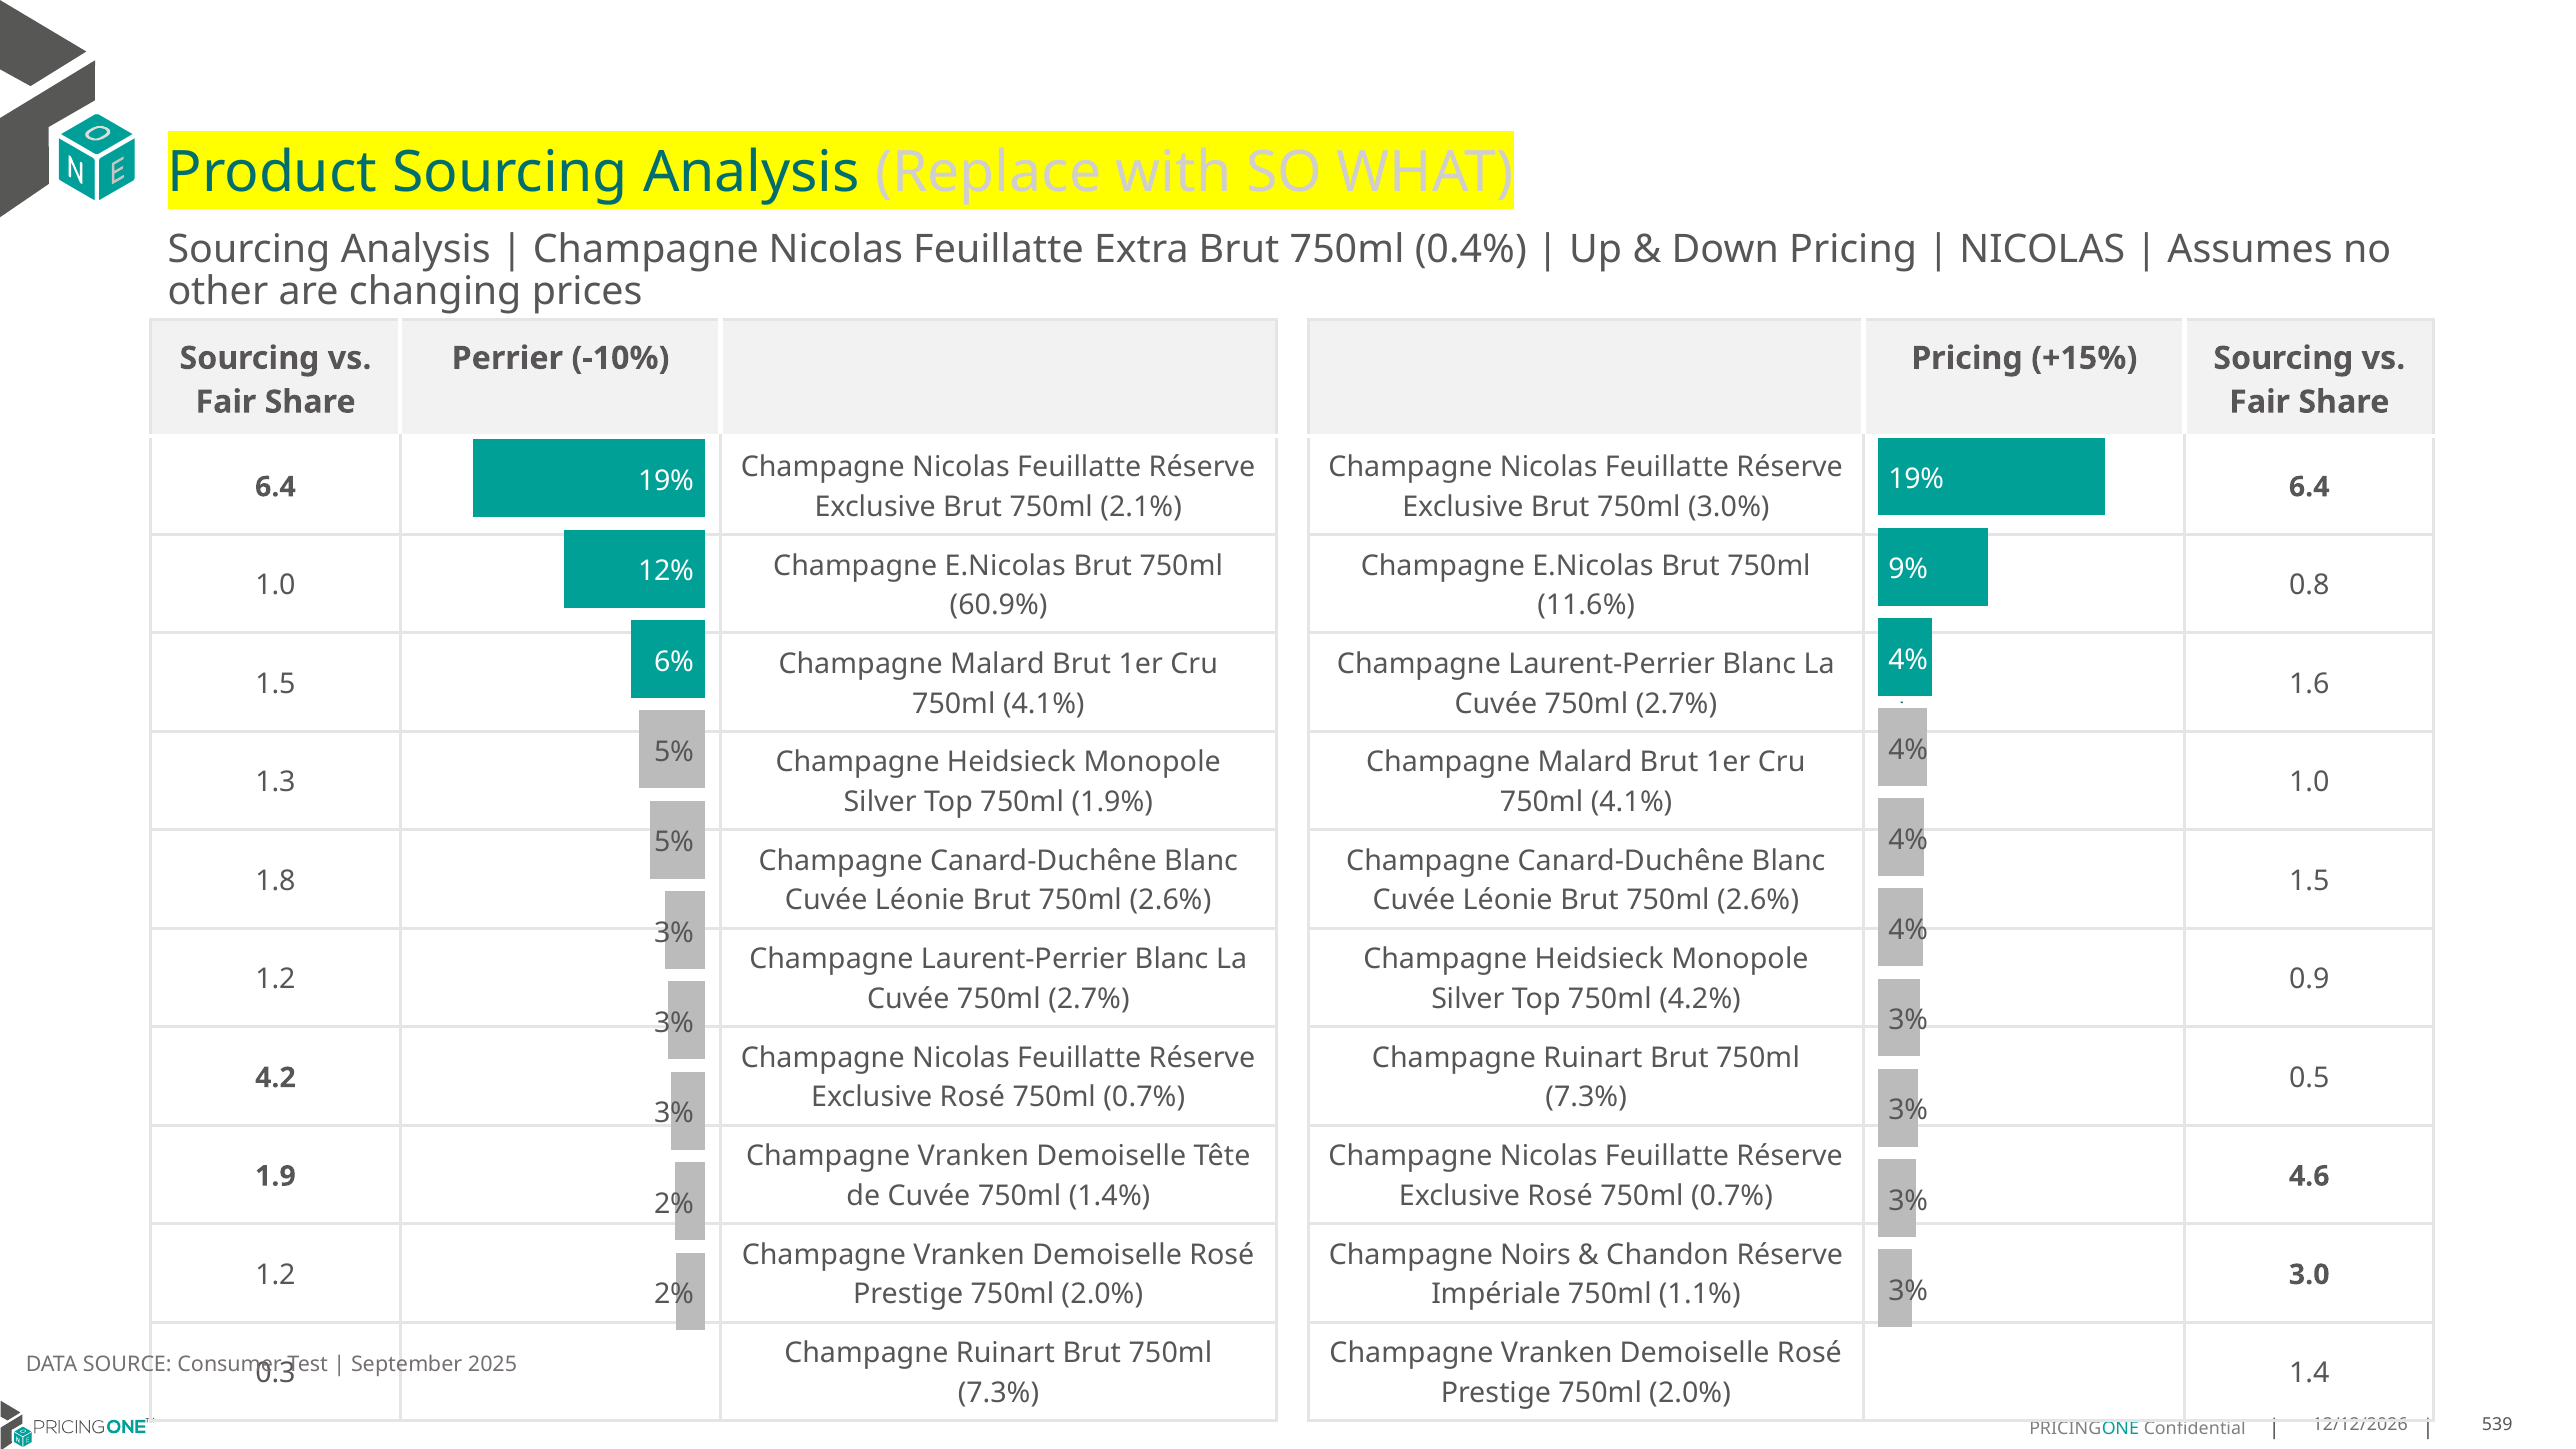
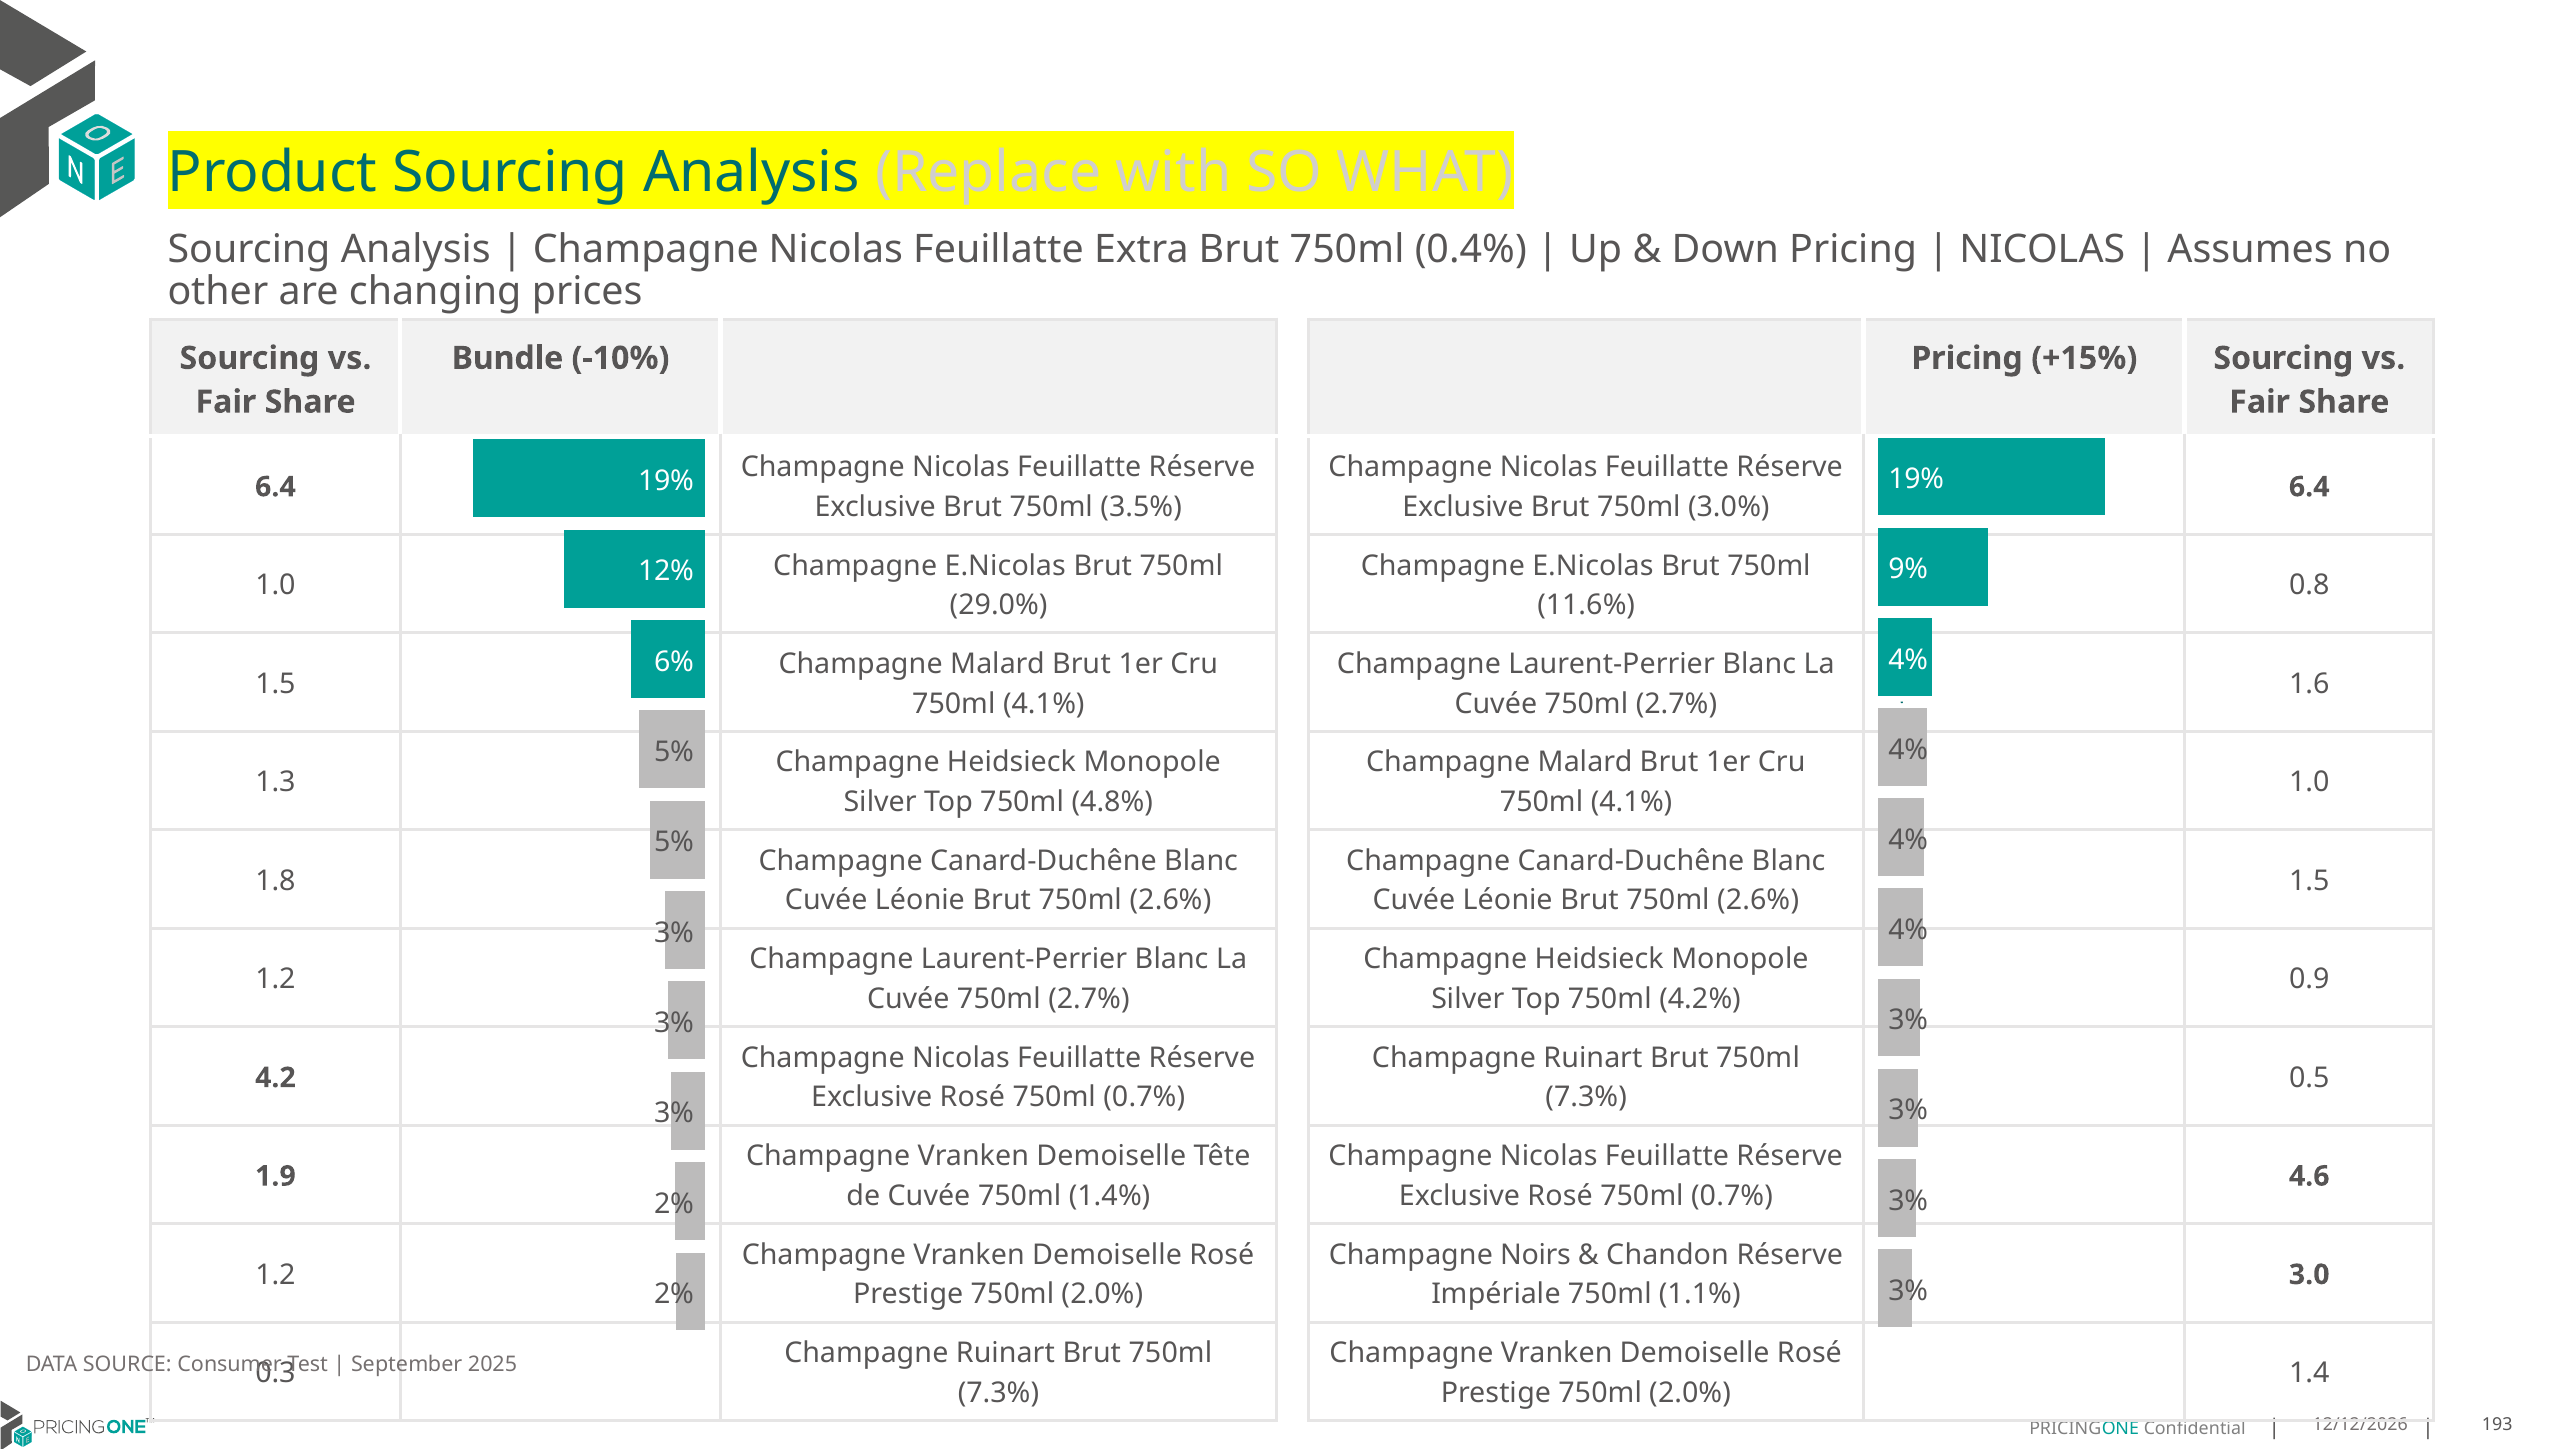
Perrier: Perrier -> Bundle (507, 358)
2.1%: 2.1% -> 3.5% (1141, 507)
60.9%: 60.9% -> 29.0% (999, 605)
1.9%: 1.9% -> 4.8% (1112, 802)
539: 539 -> 193 (2497, 1425)
